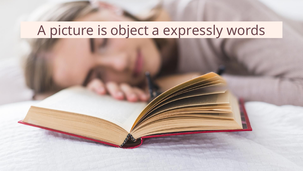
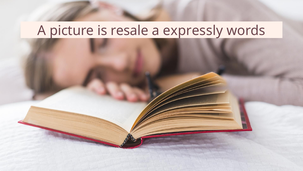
object: object -> resale (130, 31)
